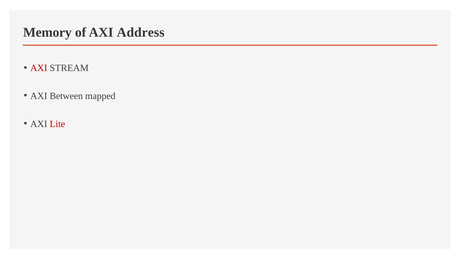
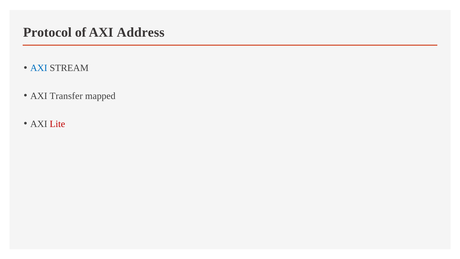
Memory: Memory -> Protocol (47, 32)
AXI colour: red -> blue (39, 68)
Between: Between -> Transfer (66, 96)
